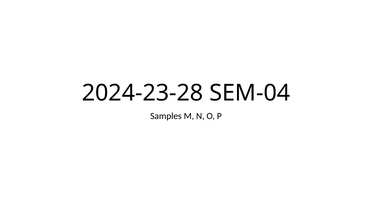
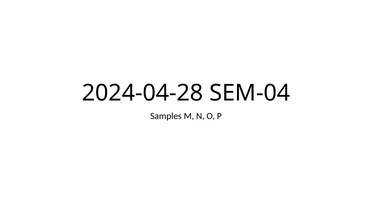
2024-23-28: 2024-23-28 -> 2024-04-28 (143, 93)
